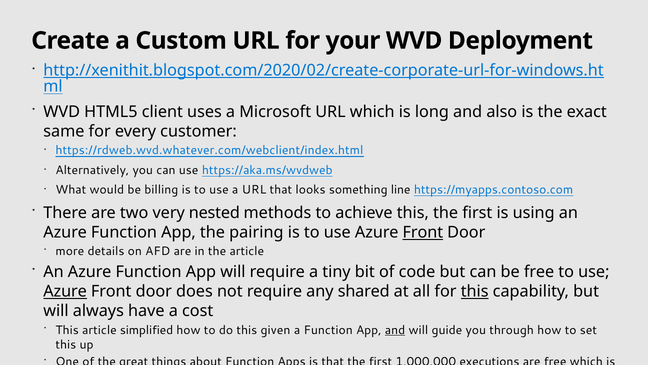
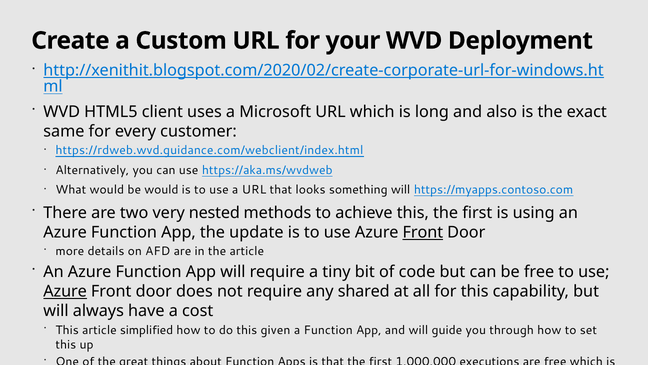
https://rdweb.wvd.whatever.com/webclient/index.html: https://rdweb.wvd.whatever.com/webclient/index.html -> https://rdweb.wvd.guidance.com/webclient/index.html (209, 150)
be billing: billing -> would (161, 189)
something line: line -> will (401, 189)
pairing: pairing -> update (256, 232)
this underline: present -> none (475, 291)
and underline: present -> none (395, 330)
